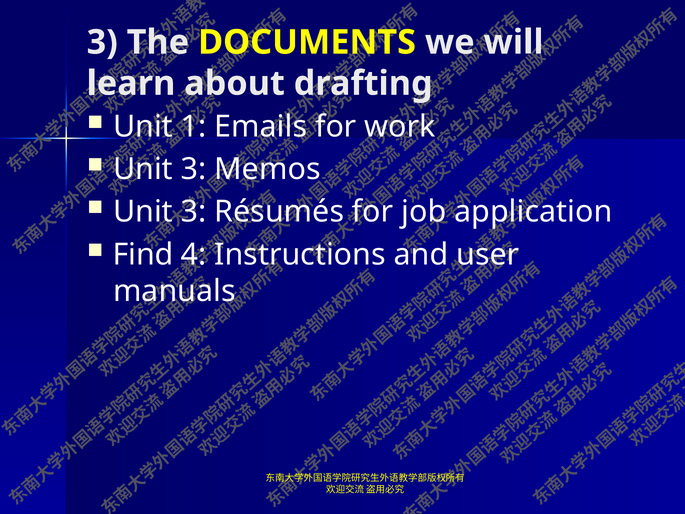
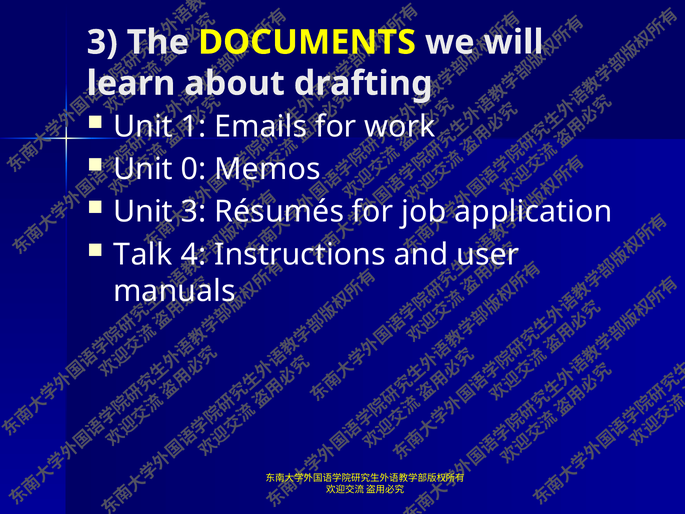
3: 3 -> 0 (194, 169)
Find: Find -> Talk (143, 254)
